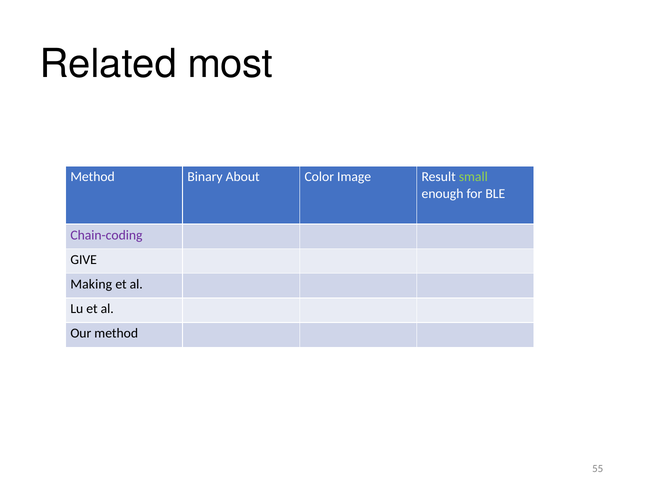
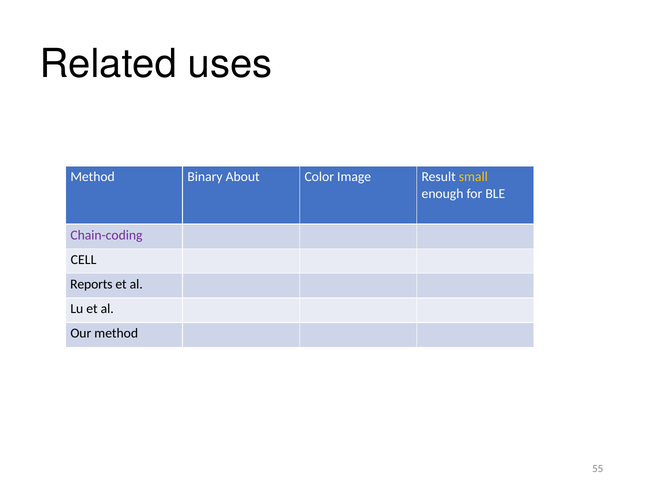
most: most -> uses (230, 64)
small colour: light green -> yellow (473, 177)
GIVE: GIVE -> CELL (84, 260)
Making: Making -> Reports (91, 284)
